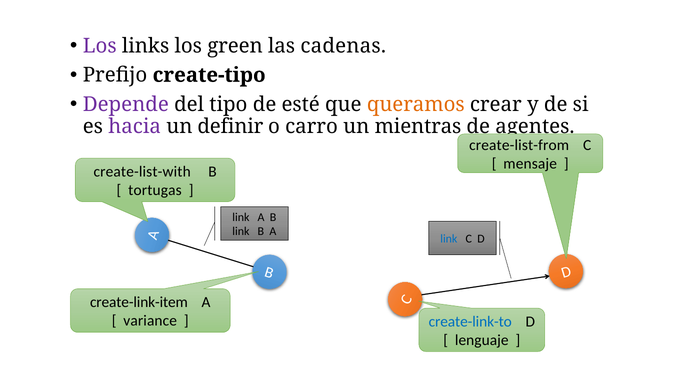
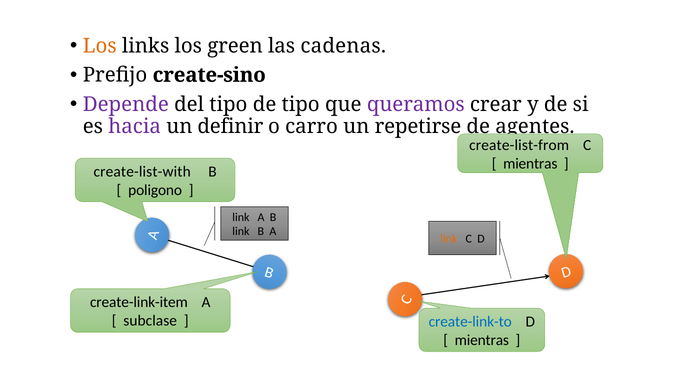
Los colour: purple -> orange (100, 46)
create-tipo: create-tipo -> create-sino (209, 75)
de esté: esté -> tipo (301, 104)
queramos colour: orange -> purple (416, 104)
mientras: mientras -> repetirse (418, 126)
mensaje: mensaje -> mientras (530, 164)
tortugas: tortugas -> poligono (155, 190)
link colour: blue -> orange (449, 239)
variance: variance -> subclase (150, 321)
lenguaje: lenguaje -> mientras (482, 340)
